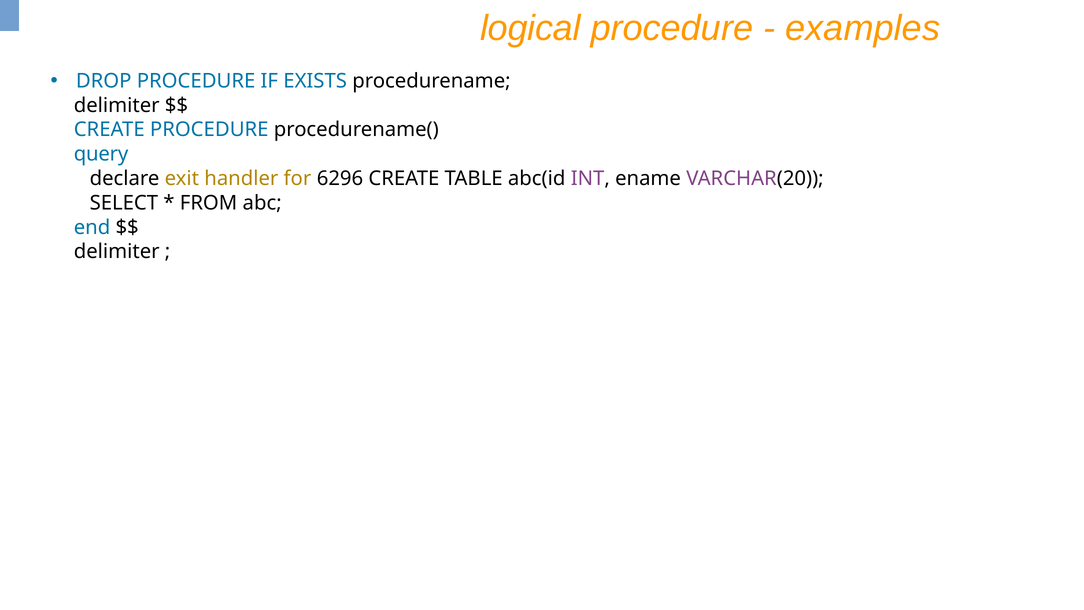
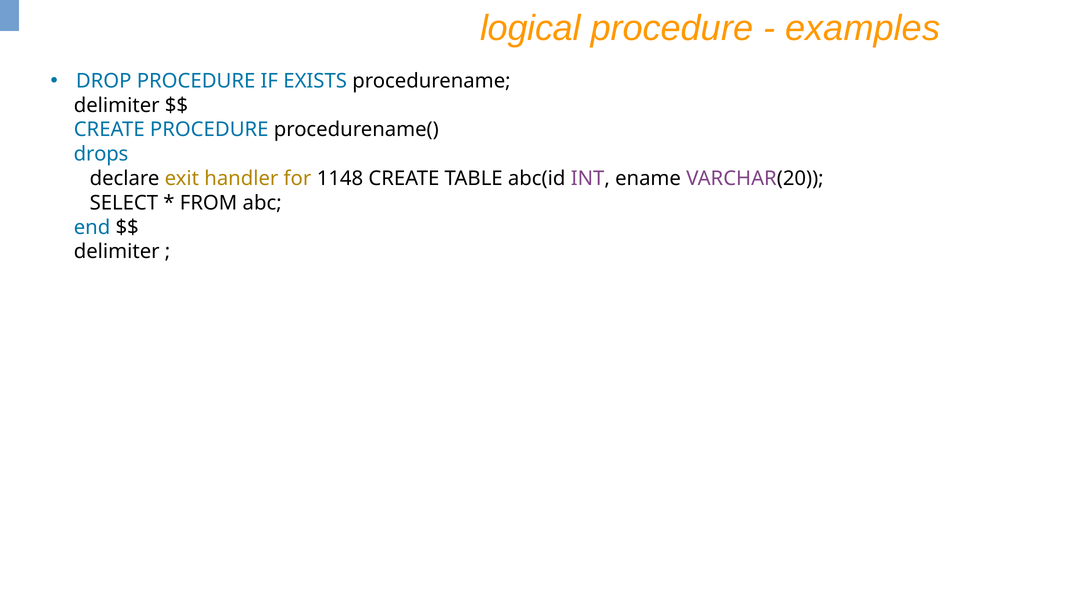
query: query -> drops (101, 154)
6296: 6296 -> 1148 (340, 178)
